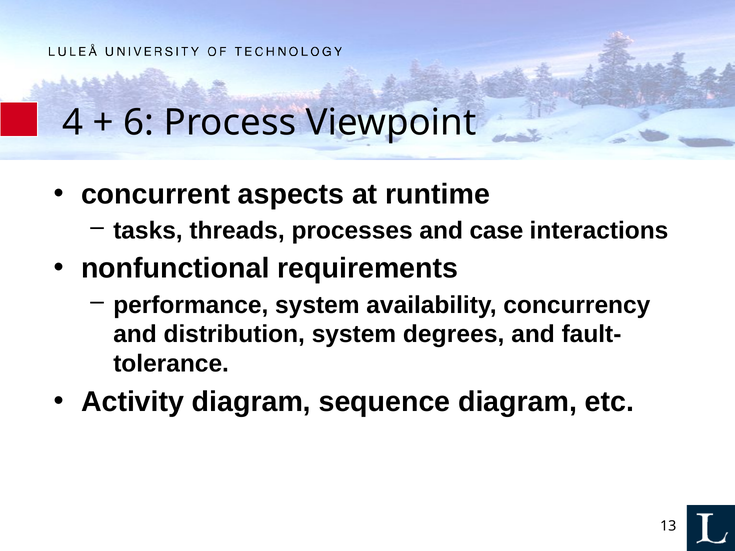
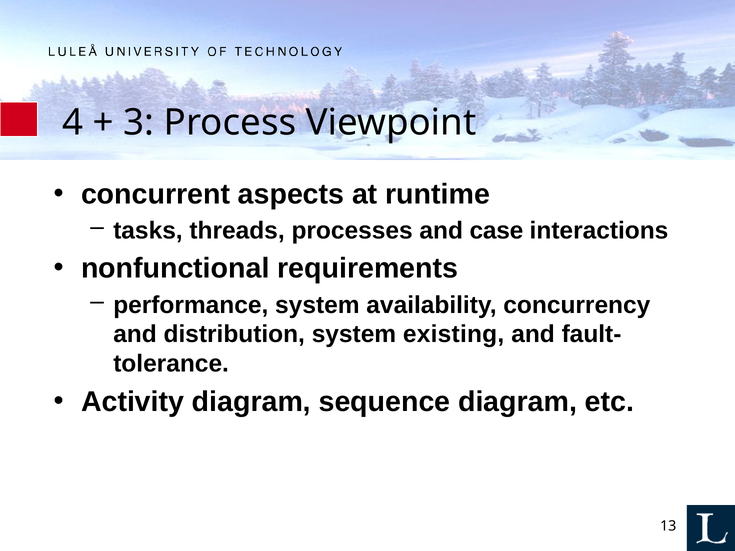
6: 6 -> 3 (139, 123)
degrees: degrees -> existing (454, 335)
